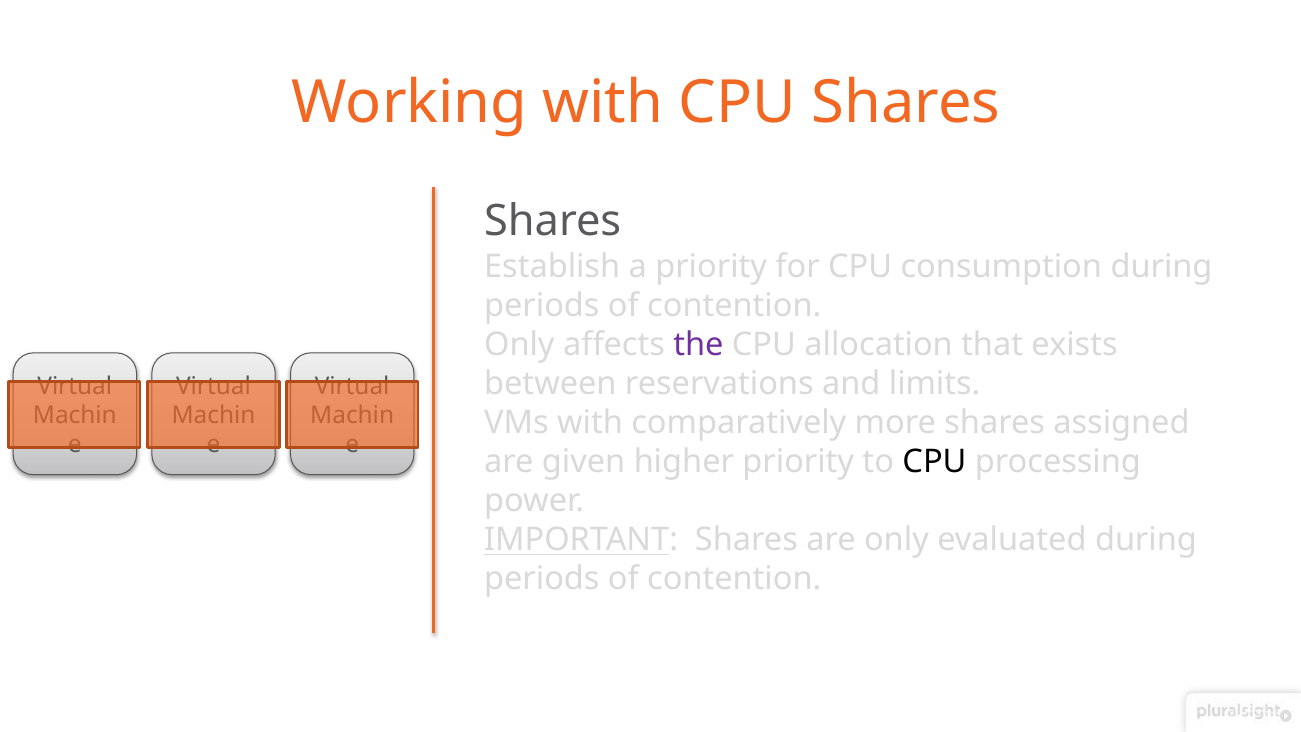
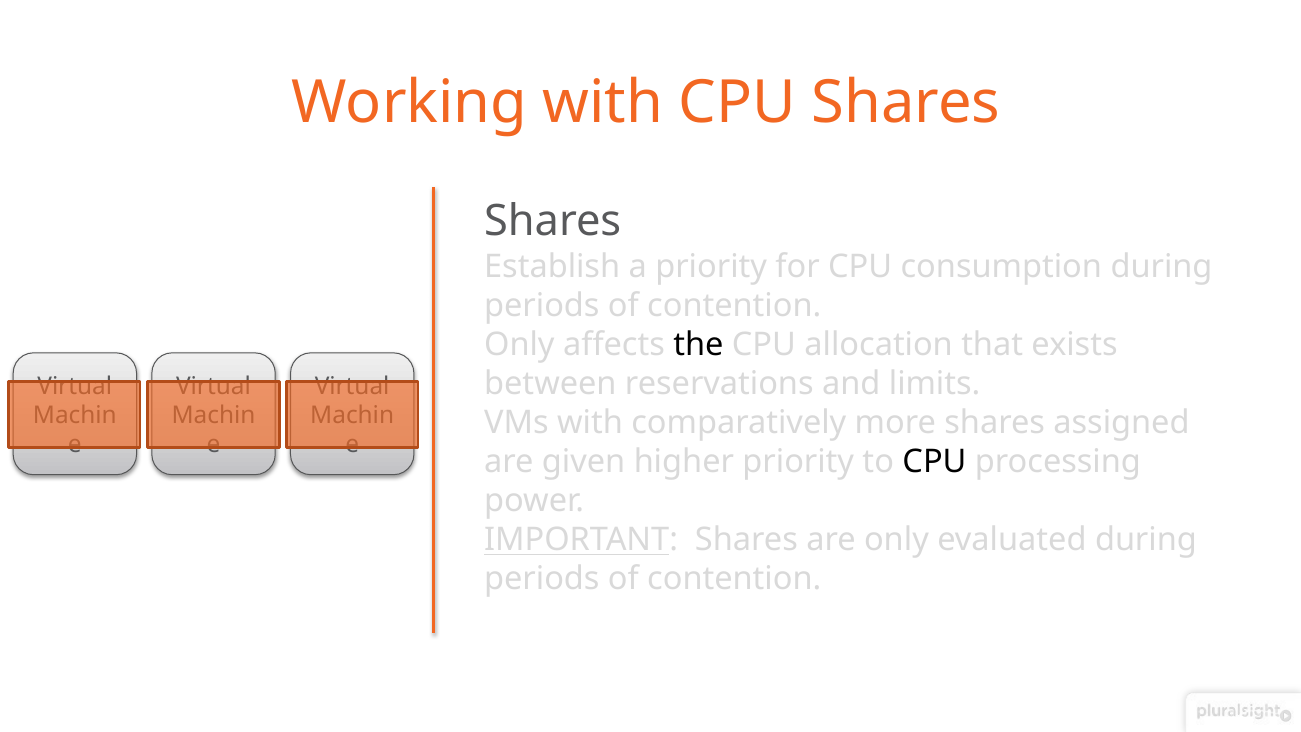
the colour: purple -> black (698, 344)
